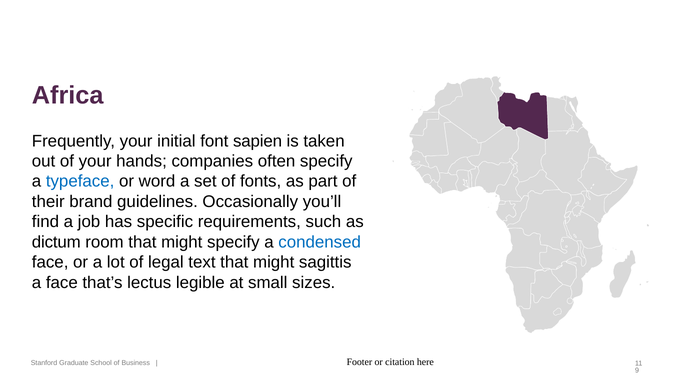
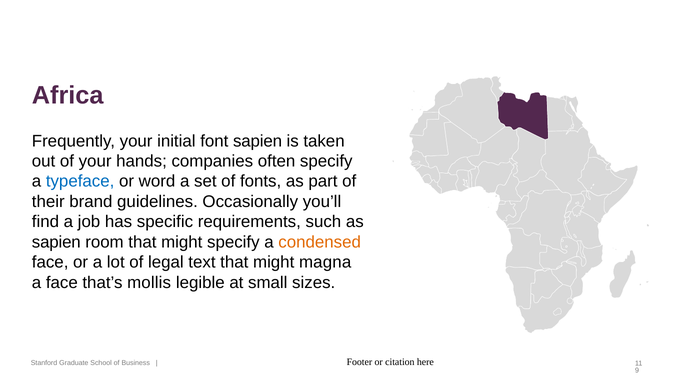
dictum: dictum -> sapien (56, 242)
condensed colour: blue -> orange (320, 242)
sagittis: sagittis -> magna (325, 263)
lectus: lectus -> mollis (149, 283)
